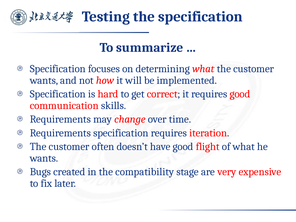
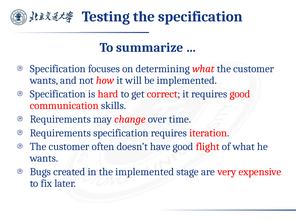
the compatibility: compatibility -> implemented (145, 172)
